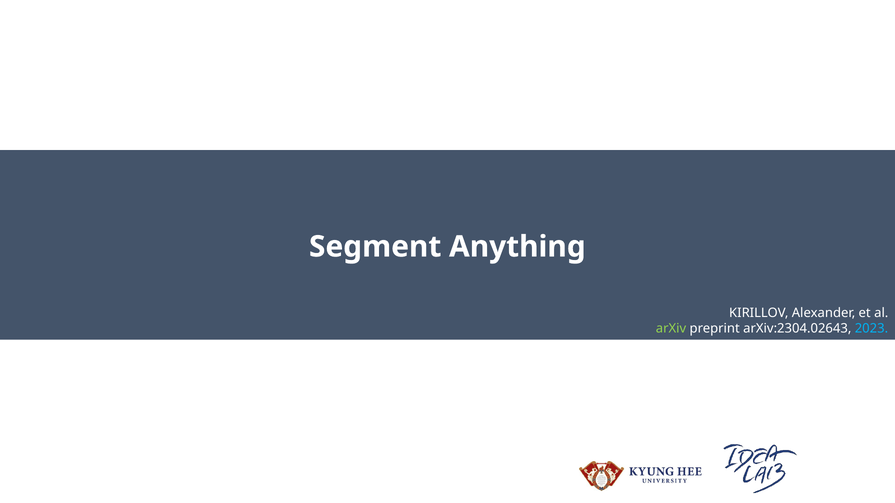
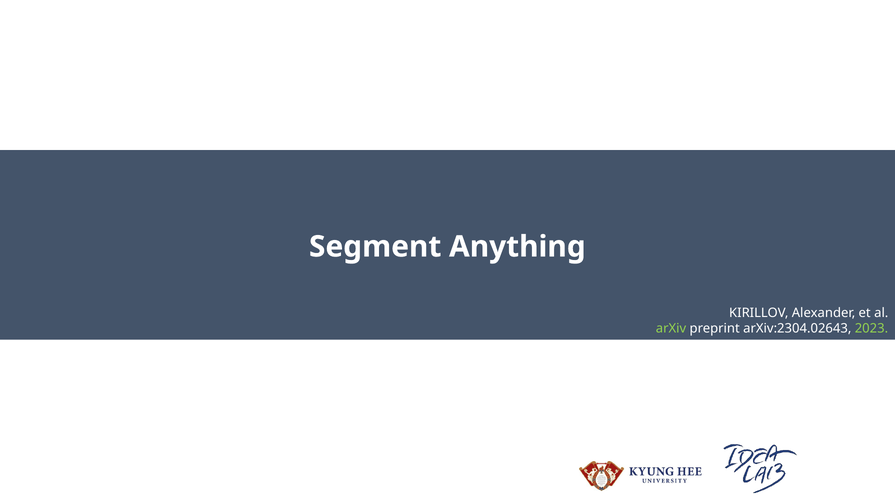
2023 colour: light blue -> light green (871, 329)
